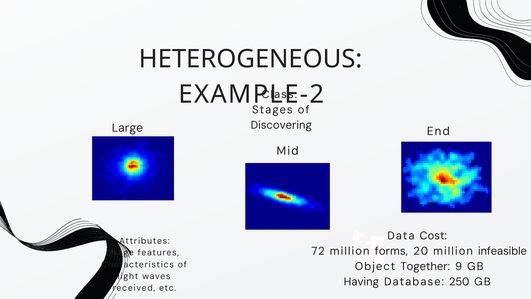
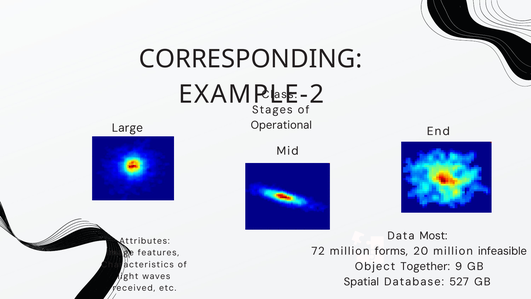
HETEROGENEOUS: HETEROGENEOUS -> CORRESPONDING (251, 59)
Discovering: Discovering -> Operational (281, 125)
Cost: Cost -> Most (433, 235)
Having: Having -> Spatial (361, 281)
250: 250 -> 527 (459, 281)
